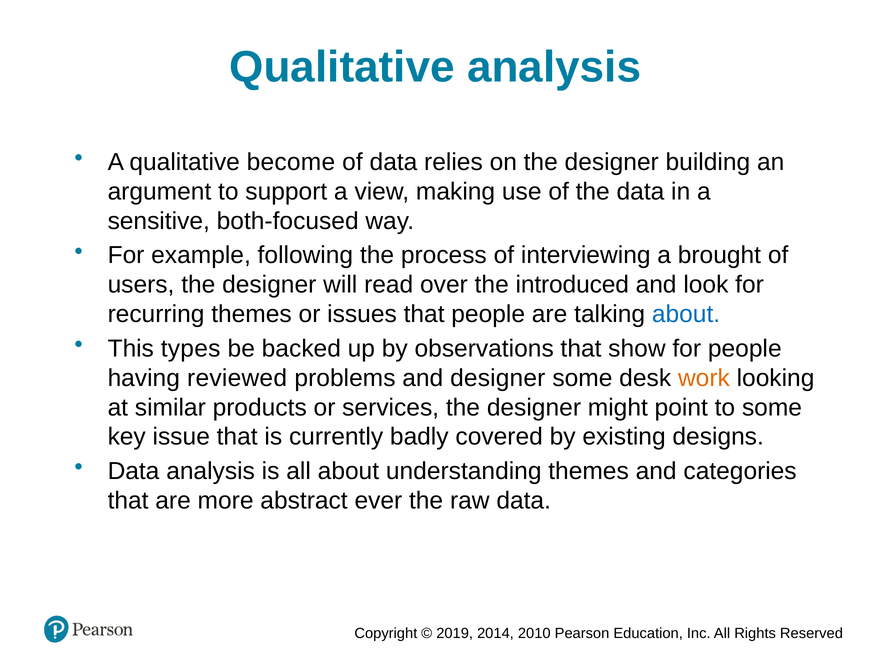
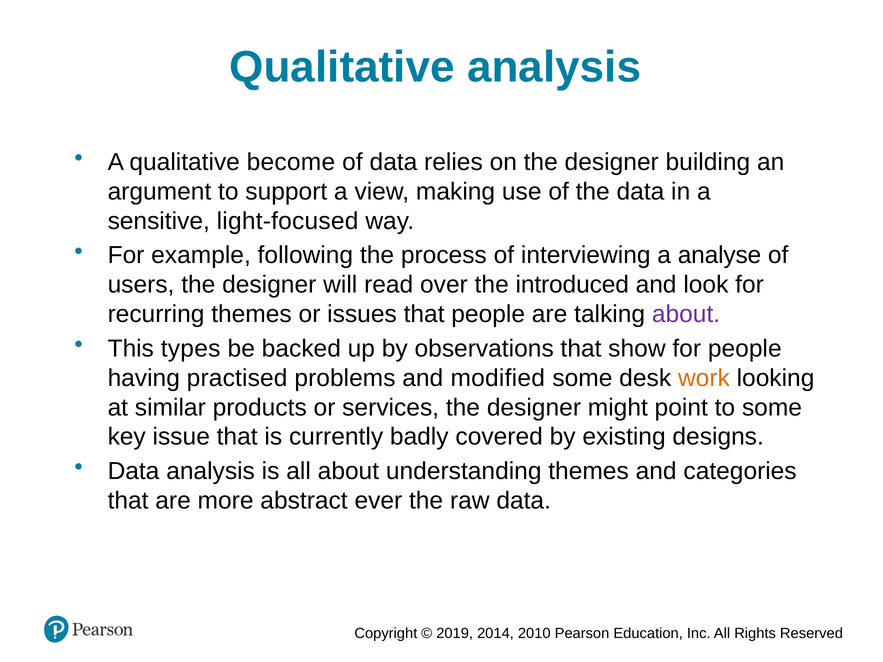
both-focused: both-focused -> light-focused (288, 221)
brought: brought -> analyse (720, 255)
about colour: blue -> purple (686, 314)
reviewed: reviewed -> practised (237, 378)
and designer: designer -> modified (498, 378)
